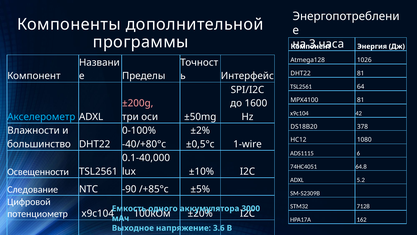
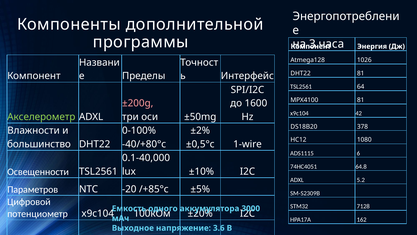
Акселерометр colour: light blue -> light green (41, 117)
Следование: Следование -> Параметров (33, 189)
-90: -90 -> -20 (129, 189)
